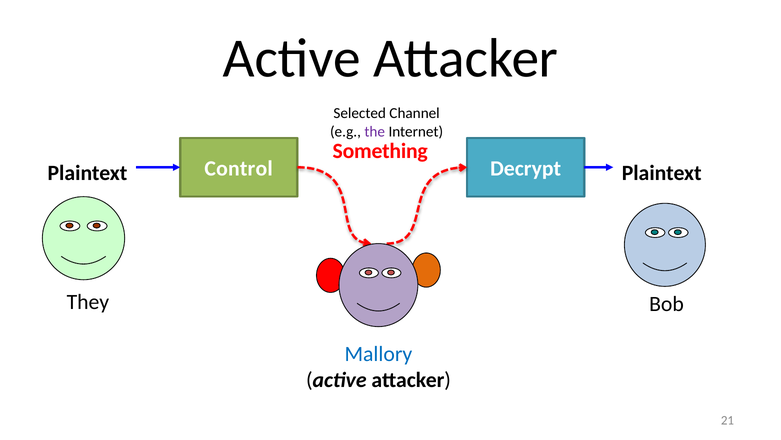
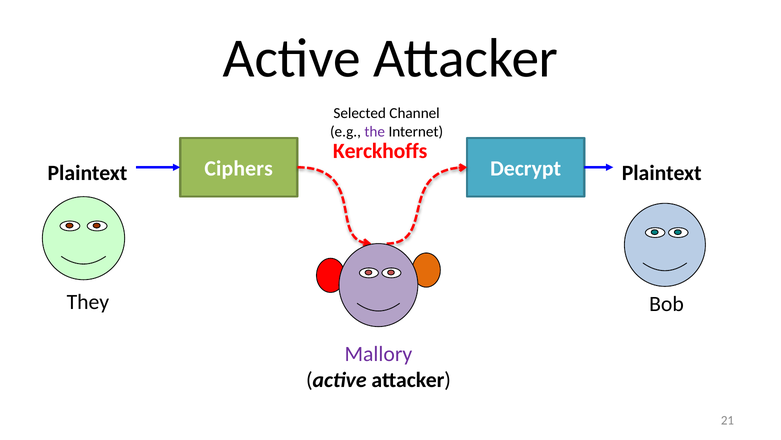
Something: Something -> Kerckhoffs (380, 151)
Control: Control -> Ciphers (239, 169)
Mallory colour: blue -> purple (378, 354)
